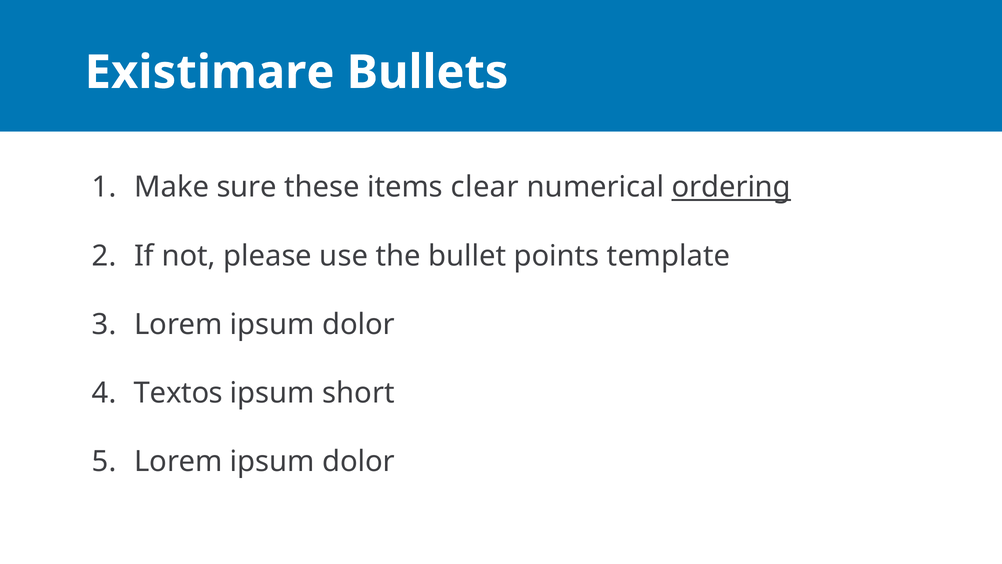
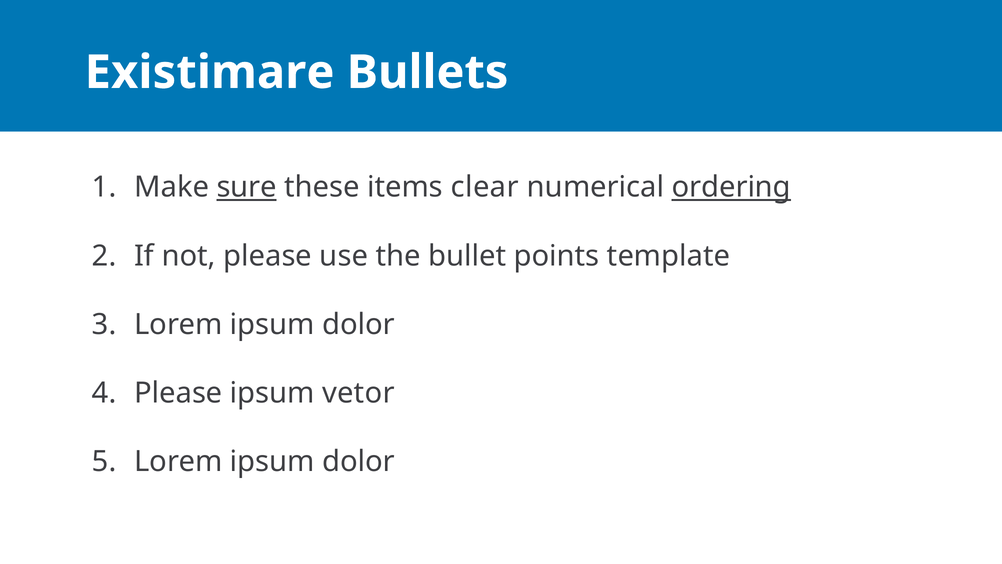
sure underline: none -> present (247, 187)
Textos: Textos -> Please (178, 393)
short: short -> vetor (358, 393)
